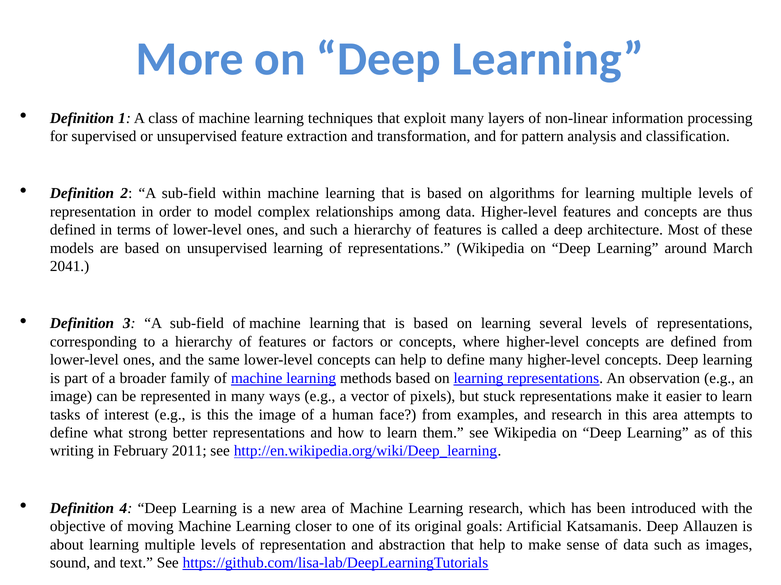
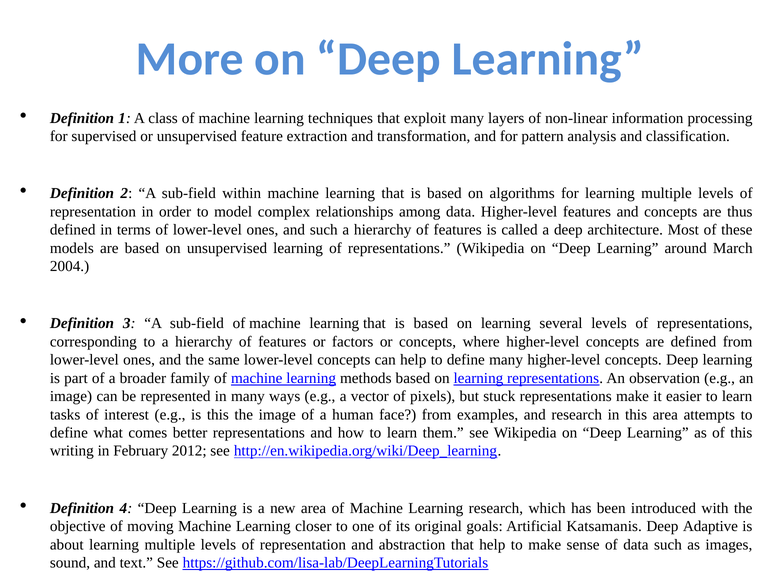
2041: 2041 -> 2004 (70, 267)
strong: strong -> comes (148, 433)
2011: 2011 -> 2012 (189, 452)
Allauzen: Allauzen -> Adaptive (710, 527)
